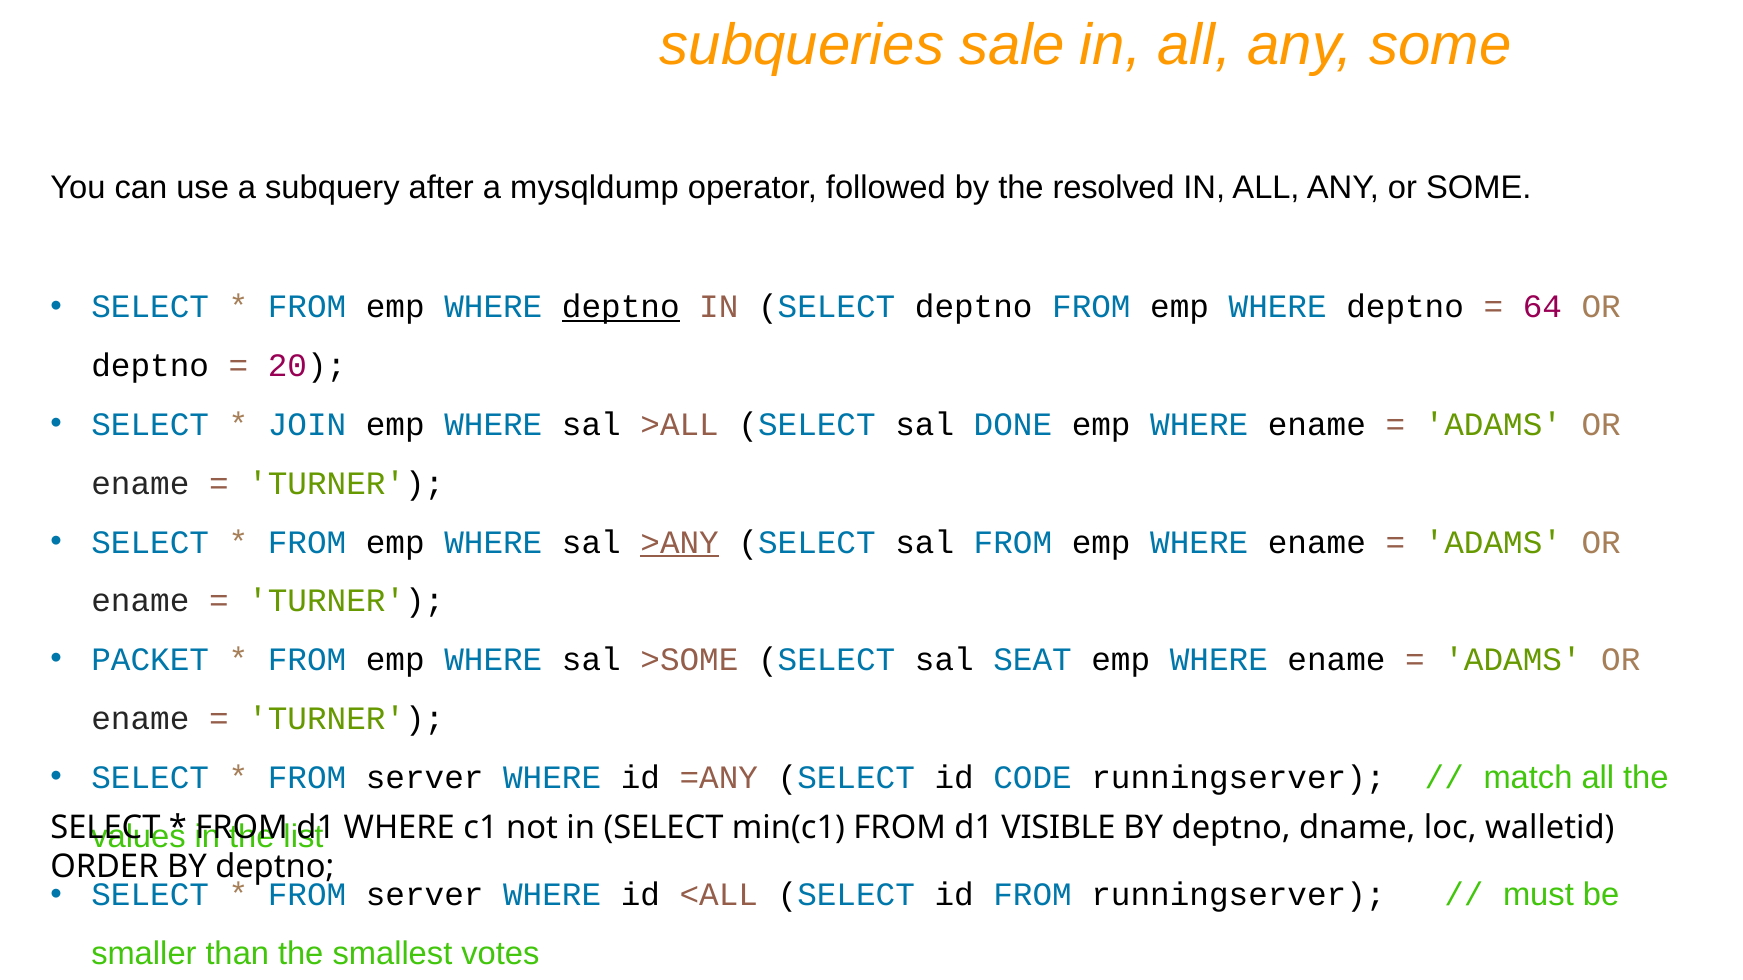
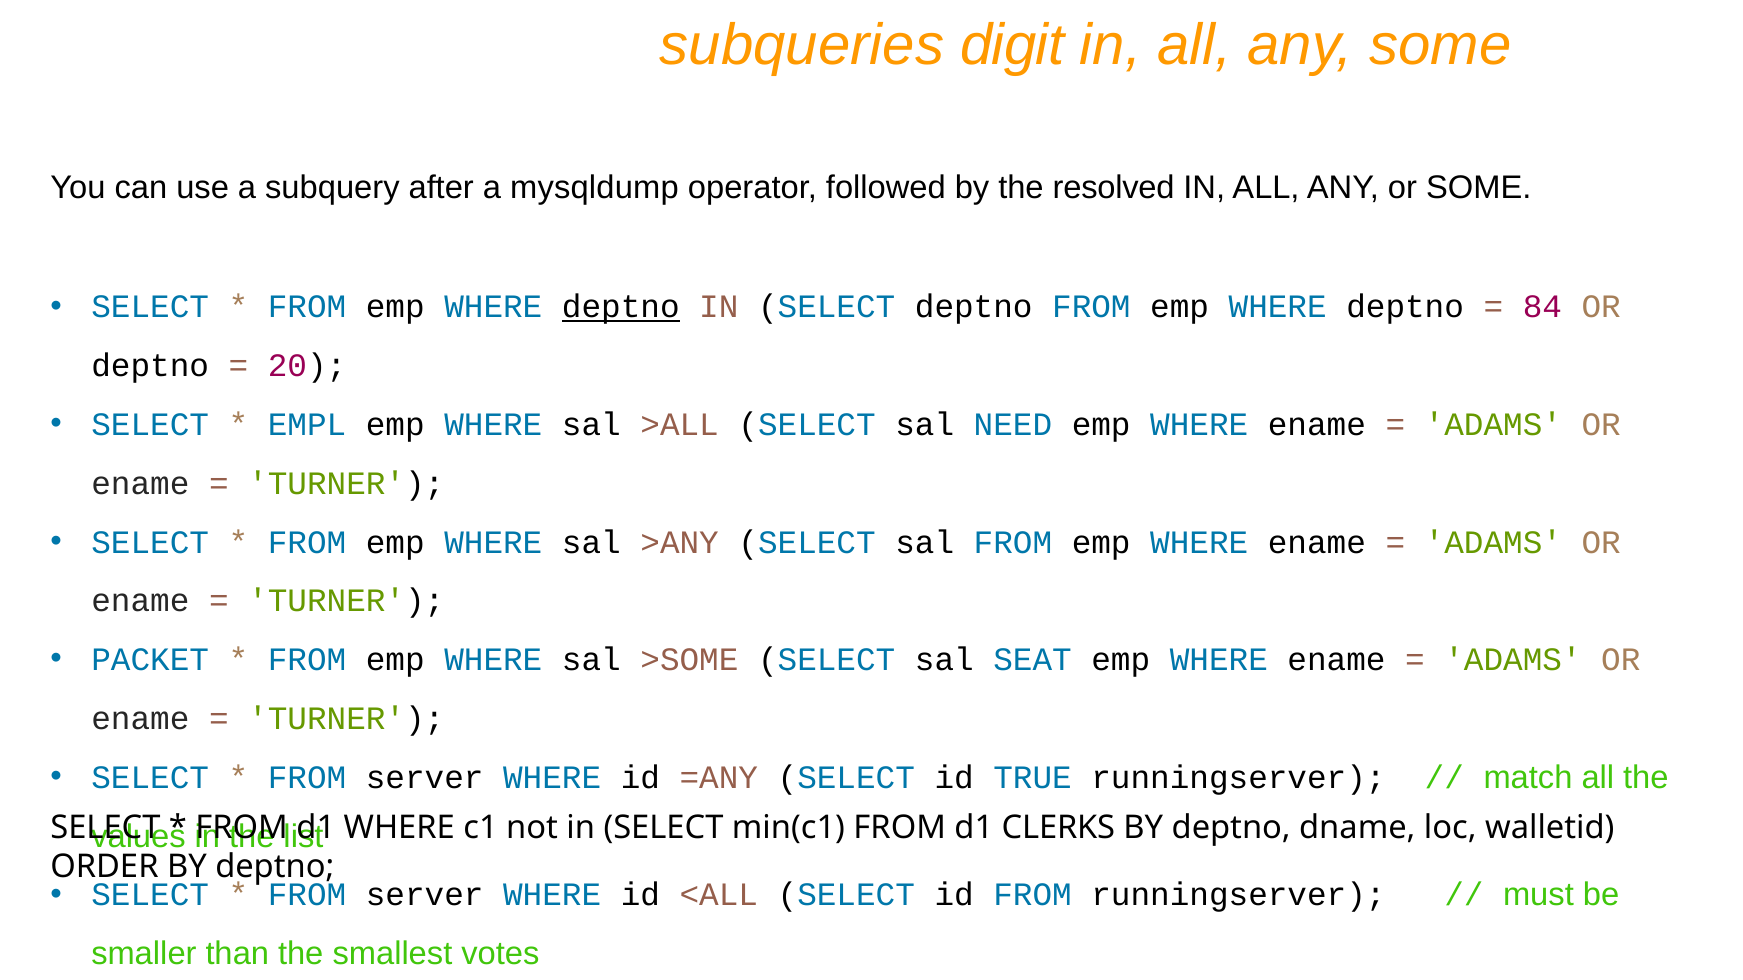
sale: sale -> digit (1012, 45)
64: 64 -> 84 (1542, 307)
JOIN: JOIN -> EMPL (307, 425)
DONE: DONE -> NEED (1013, 425)
>ANY underline: present -> none (680, 542)
CODE: CODE -> TRUE (1033, 778)
VISIBLE: VISIBLE -> CLERKS (1058, 828)
